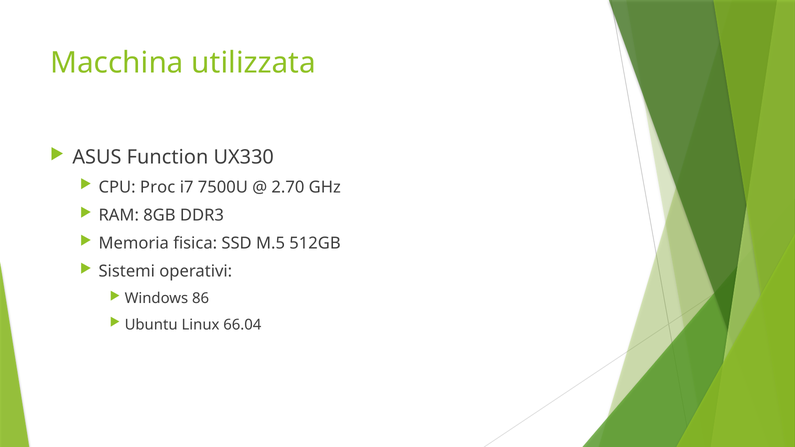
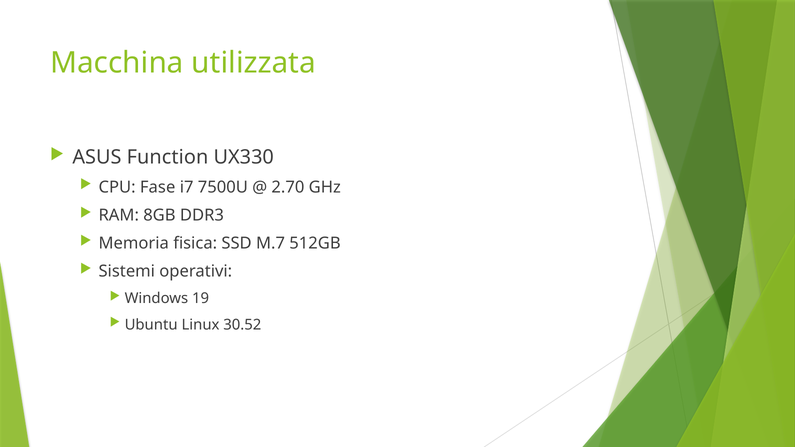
Proc: Proc -> Fase (158, 187)
M.5: M.5 -> M.7 (271, 243)
86: 86 -> 19 (201, 299)
66.04: 66.04 -> 30.52 (242, 325)
